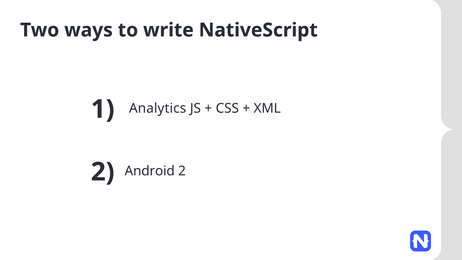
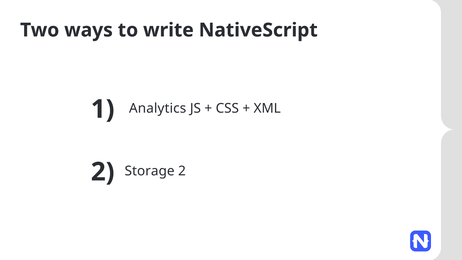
Android: Android -> Storage (150, 171)
